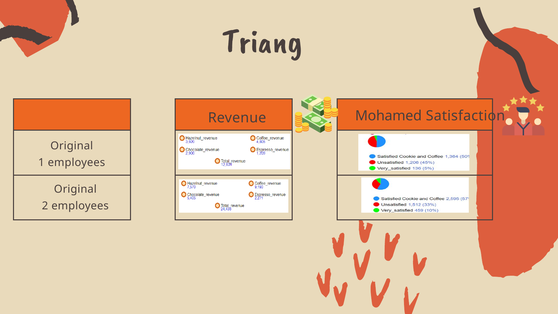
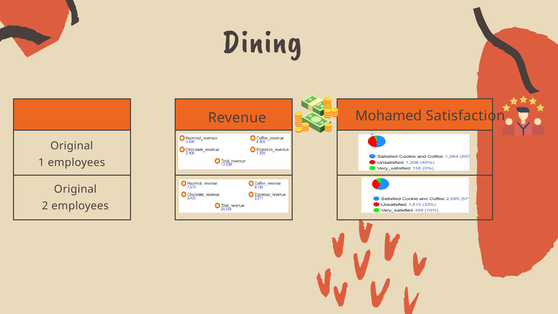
Triang: Triang -> Dining (263, 41)
